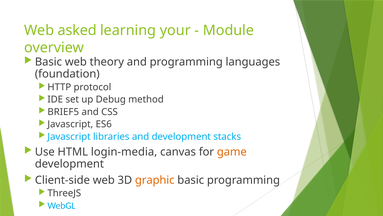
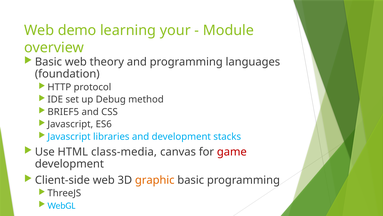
asked: asked -> demo (77, 30)
login-media: login-media -> class-media (124, 151)
game colour: orange -> red (232, 151)
